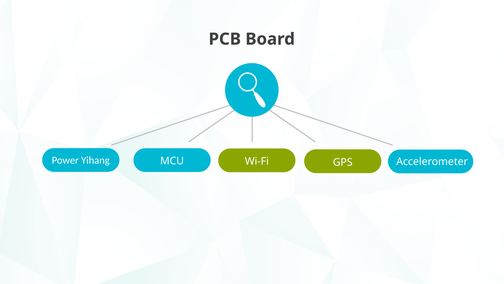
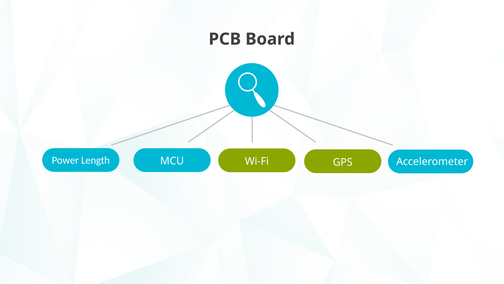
Yihang: Yihang -> Length (96, 160)
